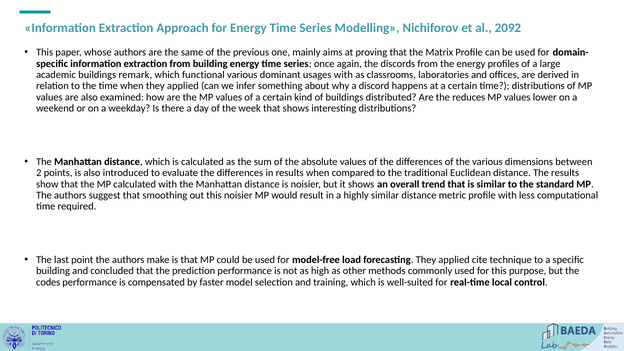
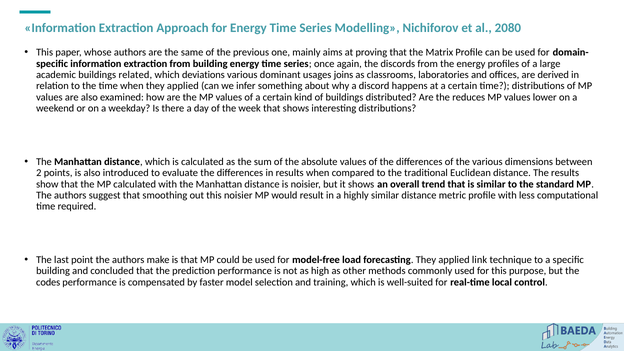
2092: 2092 -> 2080 (508, 28)
remark: remark -> related (135, 75)
functional: functional -> deviations (203, 75)
usages with: with -> joins (343, 75)
cite: cite -> link (480, 260)
